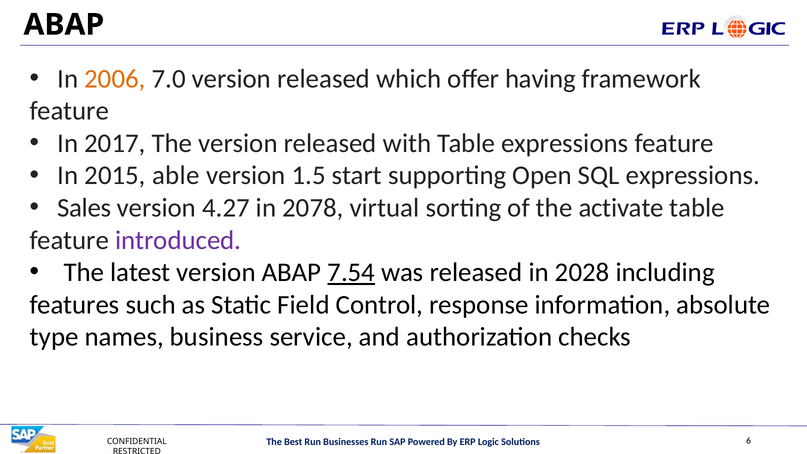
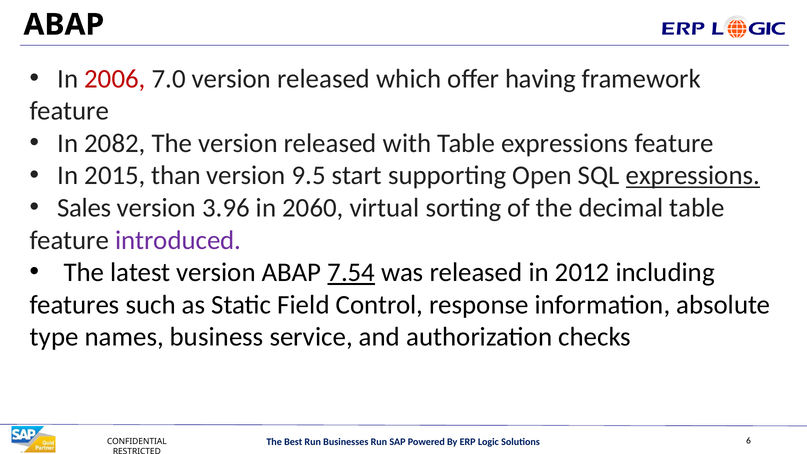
2006 colour: orange -> red (115, 79)
2017: 2017 -> 2082 (115, 143)
able: able -> than (176, 176)
1.5: 1.5 -> 9.5 (309, 176)
expressions underline: none -> present (693, 176)
4.27: 4.27 -> 3.96 (226, 208)
2078: 2078 -> 2060 (313, 208)
activate: activate -> decimal (621, 208)
2028: 2028 -> 2012 (582, 272)
